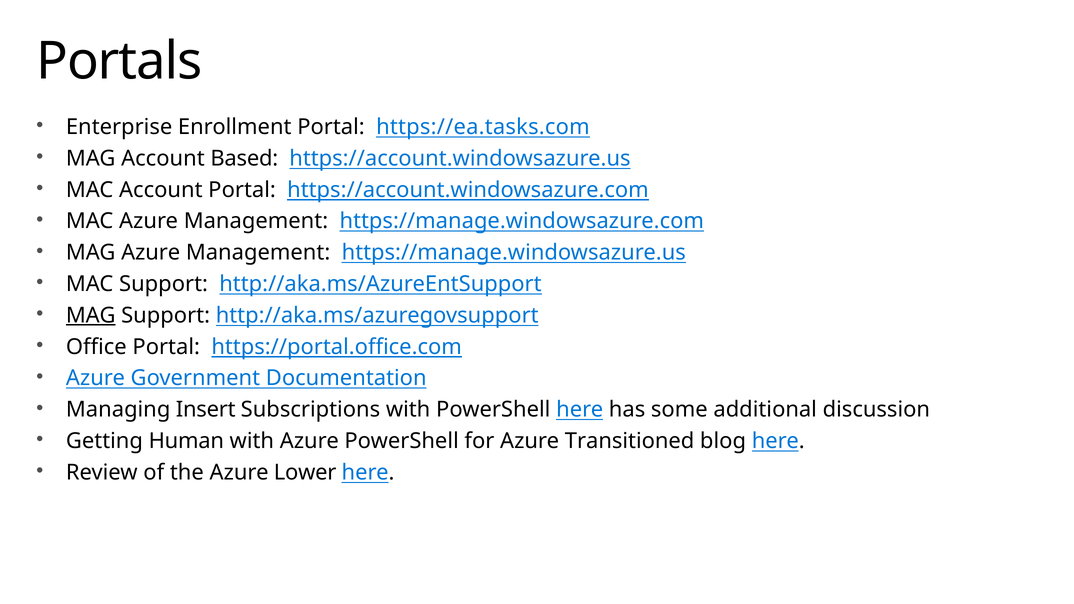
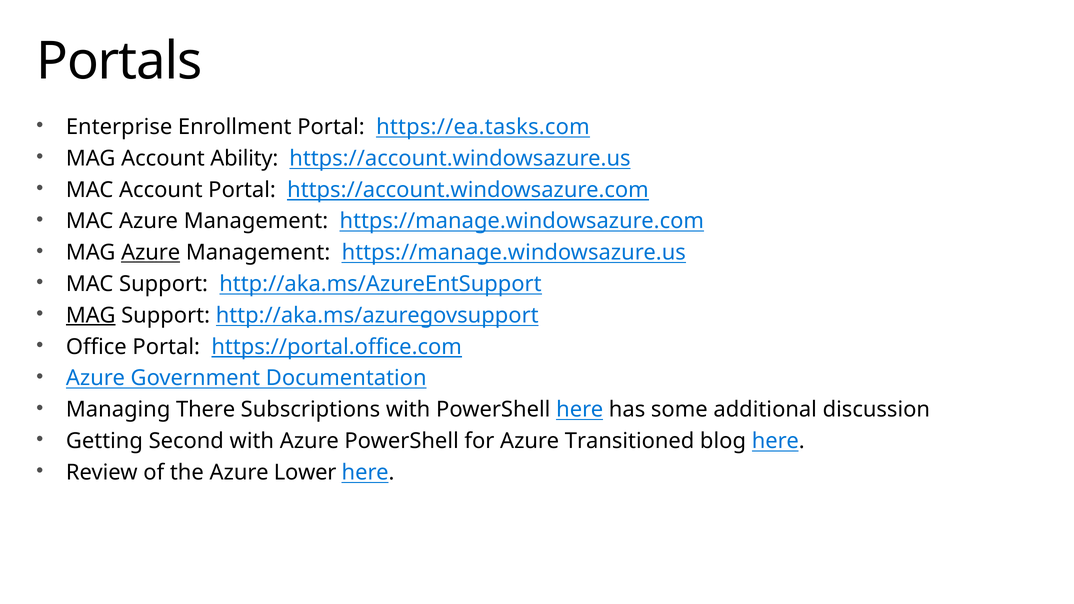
Based: Based -> Ability (244, 158)
Azure underline: none -> present (151, 253)
Insert: Insert -> There (206, 410)
Human: Human -> Second (186, 441)
